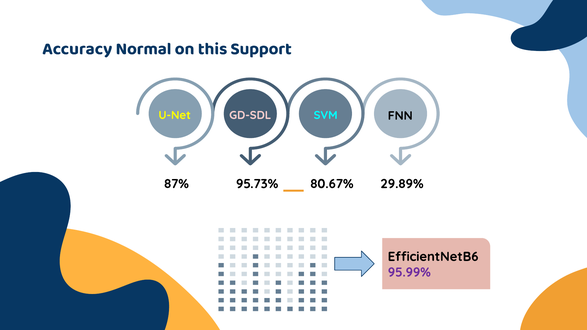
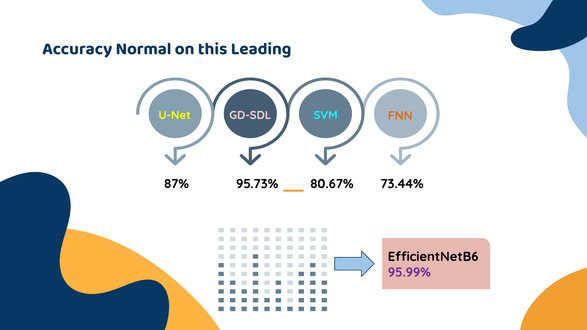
Support: Support -> Leading (261, 49)
FNN colour: black -> orange (400, 116)
29.89%: 29.89% -> 73.44% (402, 184)
